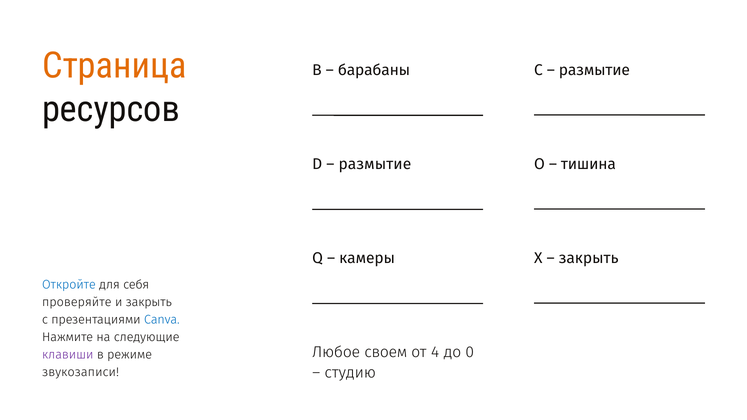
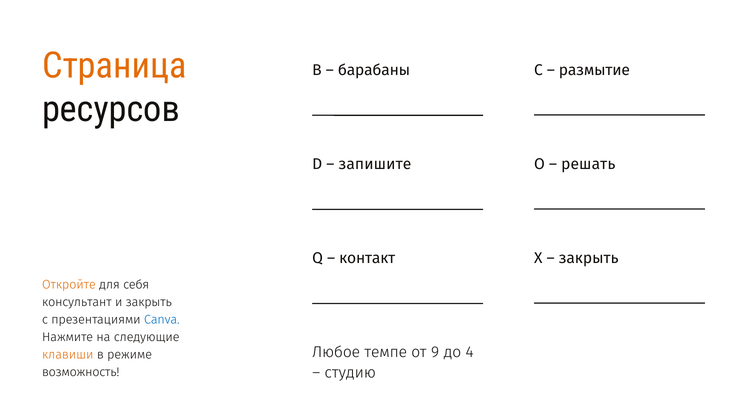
размытие: размытие -> запишите (375, 164)
тишина: тишина -> решать (588, 164)
камеры: камеры -> контакт (367, 258)
Откройте colour: blue -> orange (69, 285)
проверяйте: проверяйте -> консультант (77, 302)
своем: своем -> темпе (386, 352)
4: 4 -> 9 (435, 352)
0: 0 -> 4 (470, 352)
клавиши colour: purple -> orange (68, 355)
звукозаписи: звукозаписи -> возможность (81, 372)
